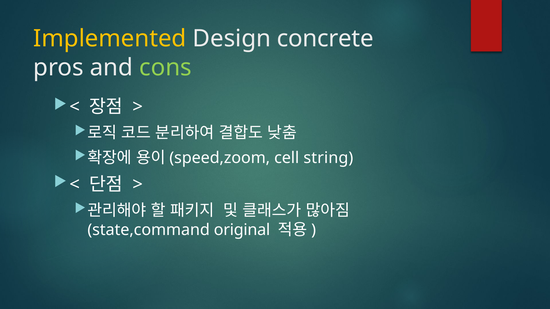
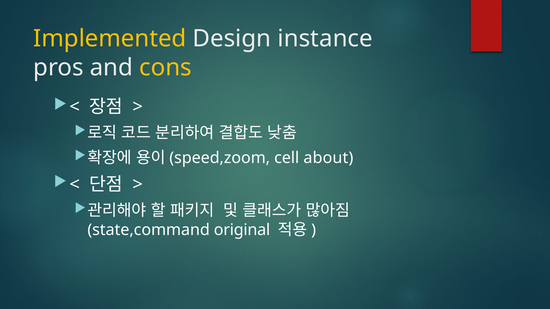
concrete: concrete -> instance (325, 39)
cons colour: light green -> yellow (165, 67)
string: string -> about (328, 158)
